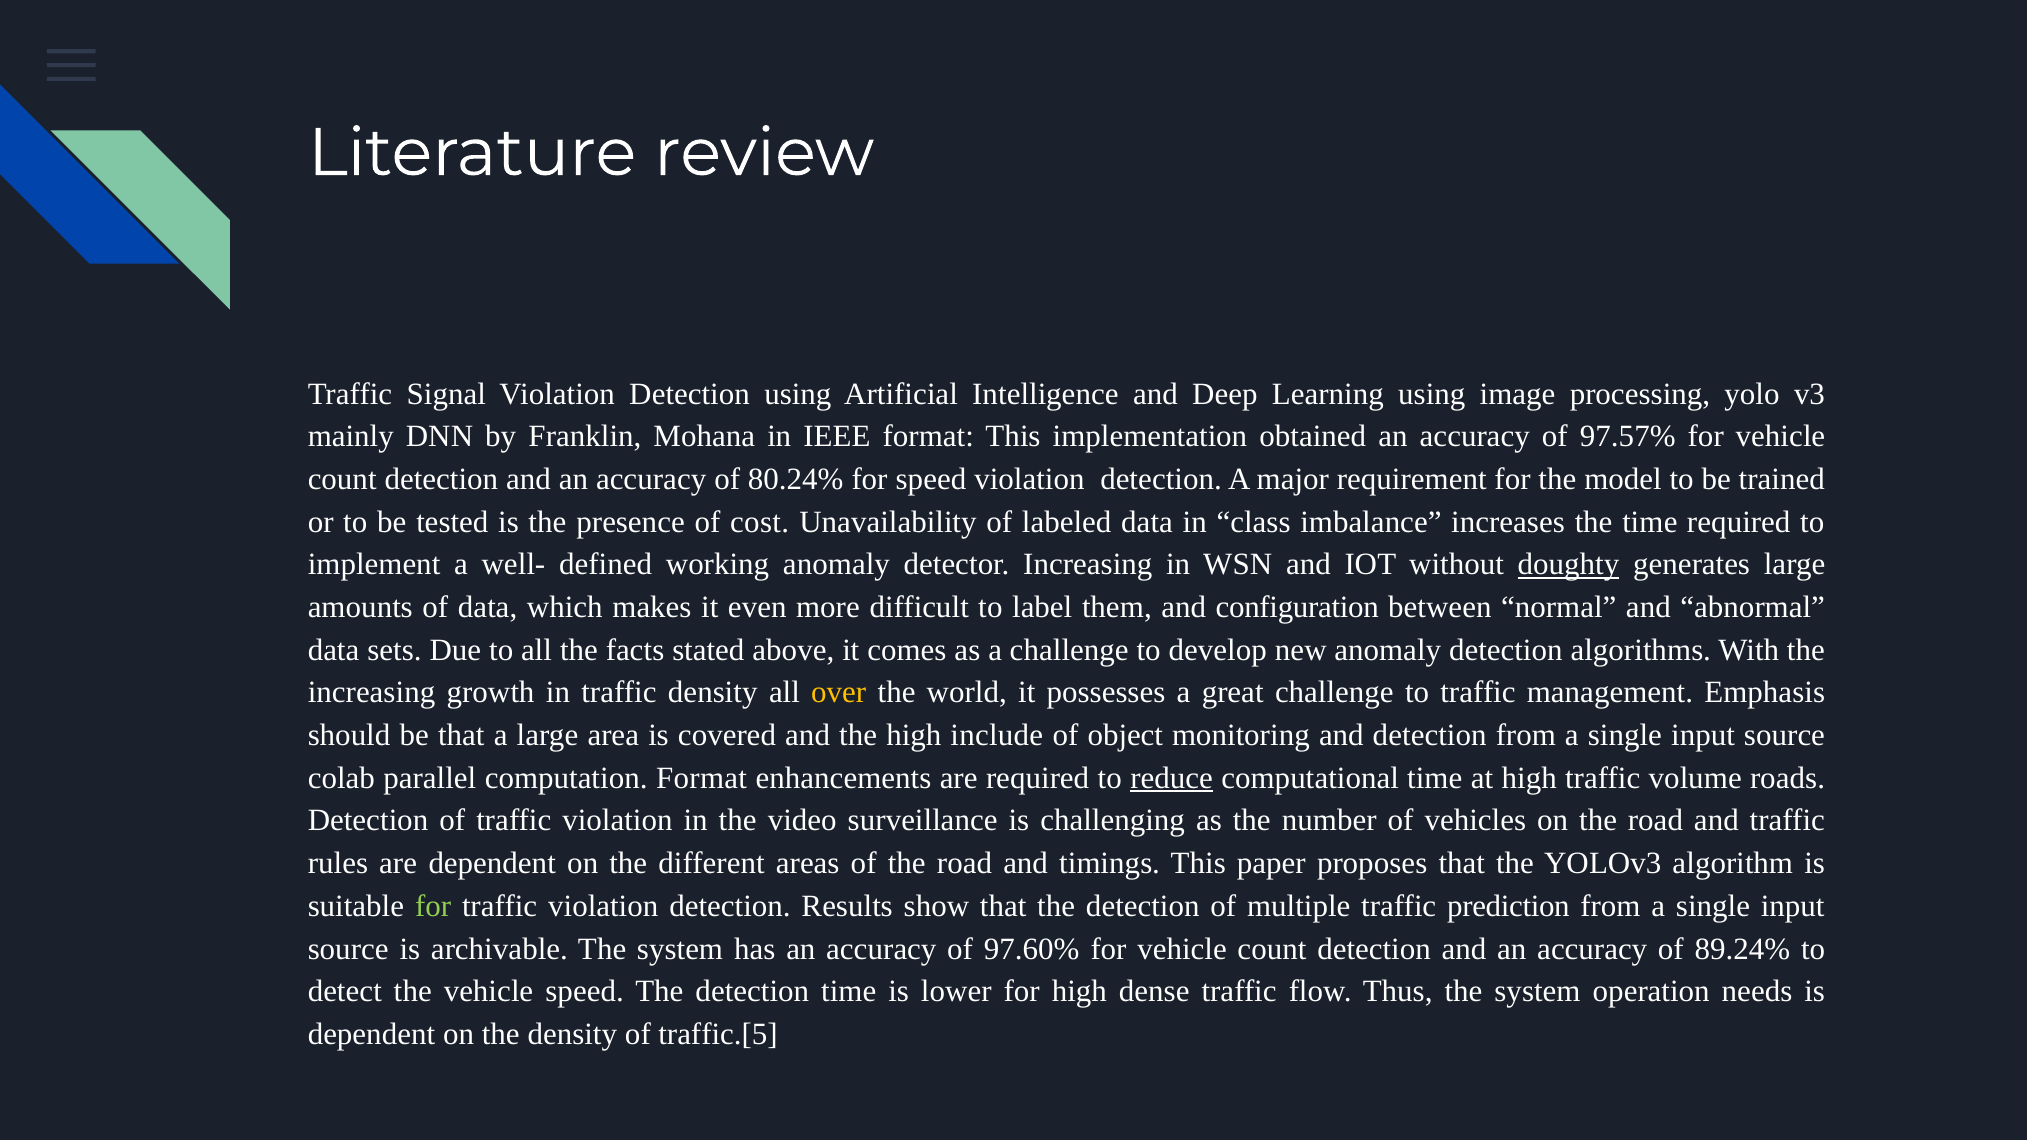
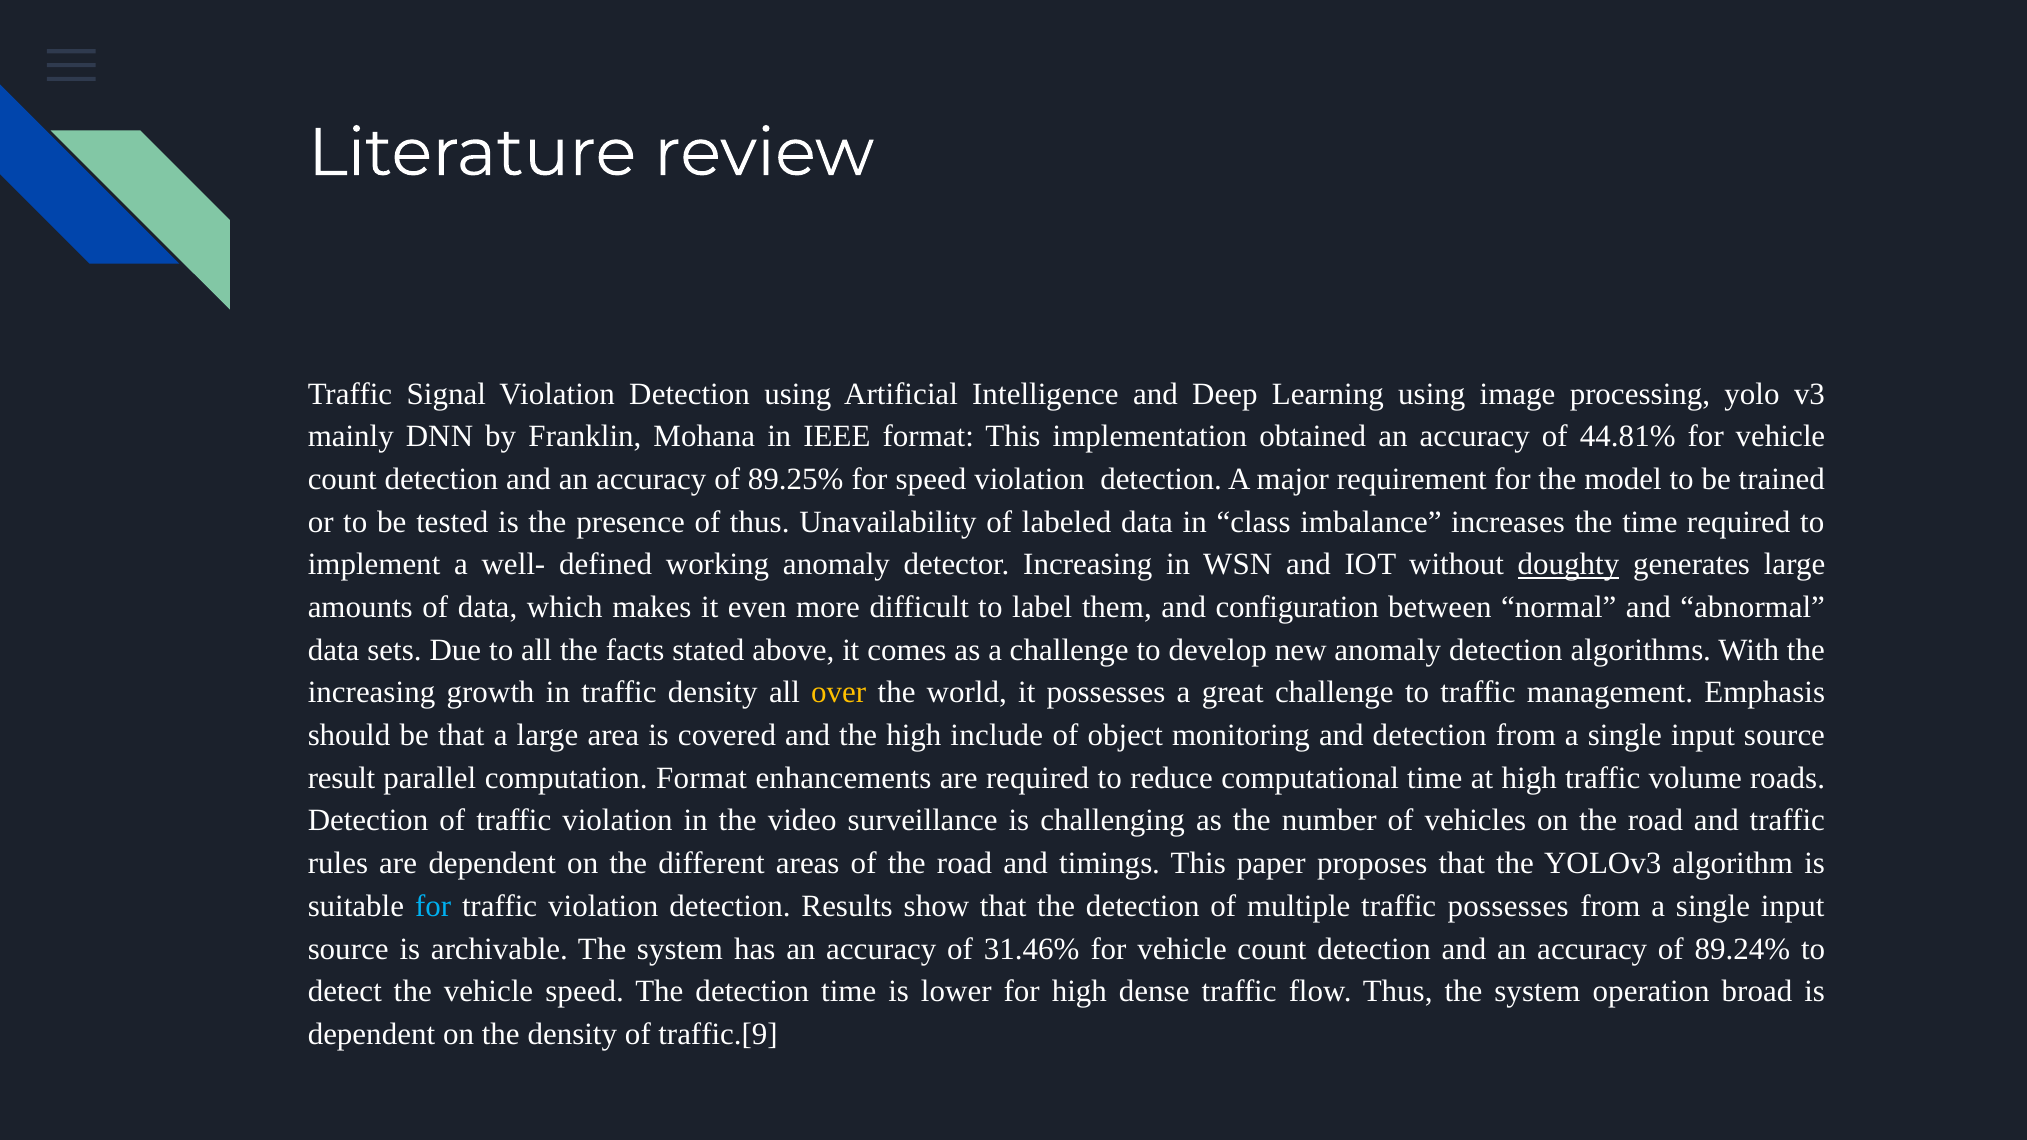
97.57%: 97.57% -> 44.81% (1628, 437)
80.24%: 80.24% -> 89.25% (796, 479)
of cost: cost -> thus (760, 522)
colab: colab -> result (342, 778)
reduce underline: present -> none (1172, 778)
for colour: light green -> light blue (433, 906)
traffic prediction: prediction -> possesses (1508, 906)
97.60%: 97.60% -> 31.46% (1032, 949)
needs: needs -> broad (1757, 992)
traffic.[5: traffic.[5 -> traffic.[9 (718, 1034)
